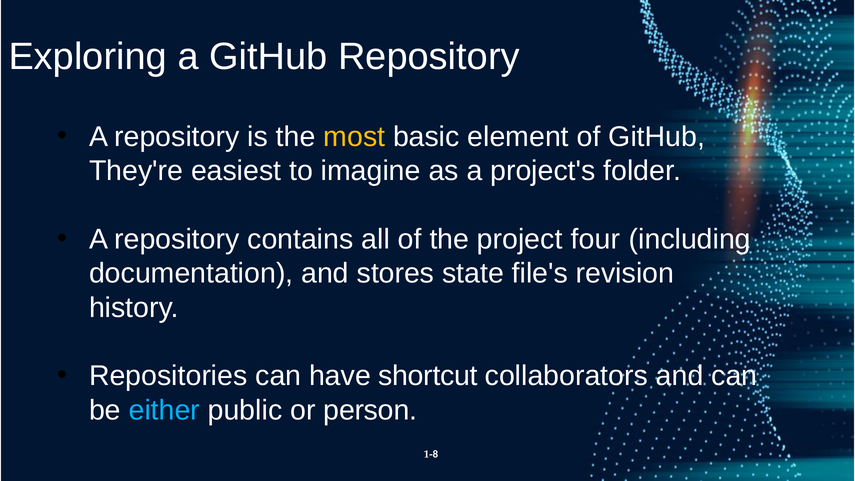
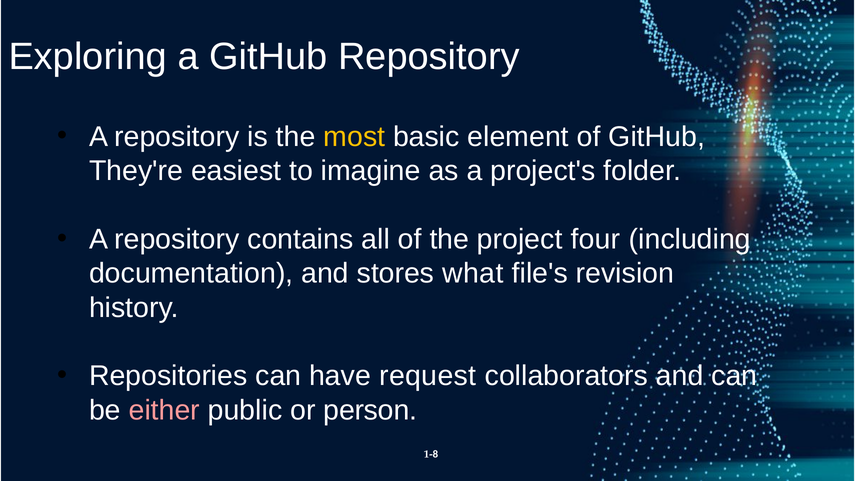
state: state -> what (473, 273)
shortcut: shortcut -> request (428, 376)
either colour: light blue -> pink (164, 410)
